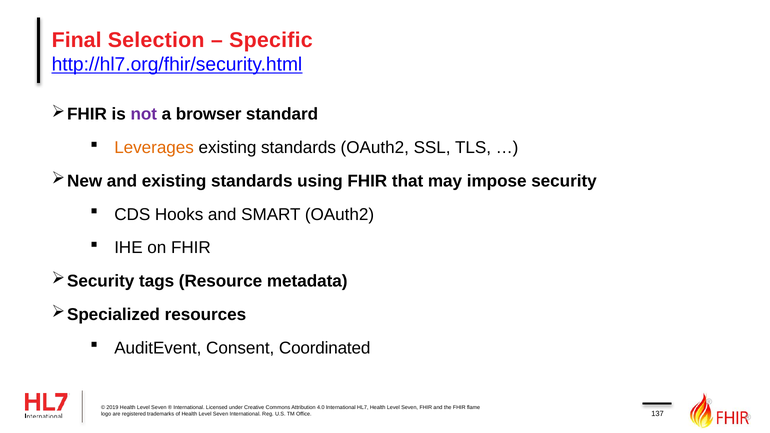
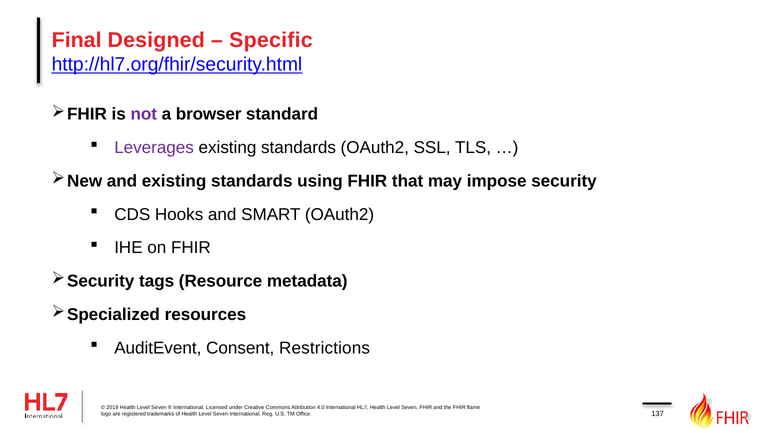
Selection: Selection -> Designed (156, 40)
Leverages colour: orange -> purple (154, 148)
Coordinated: Coordinated -> Restrictions (325, 348)
